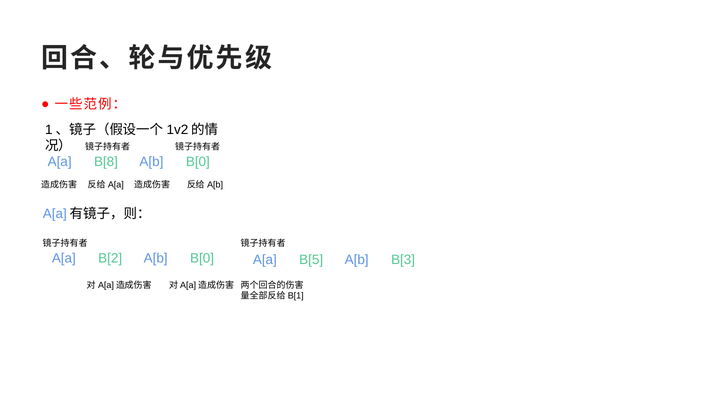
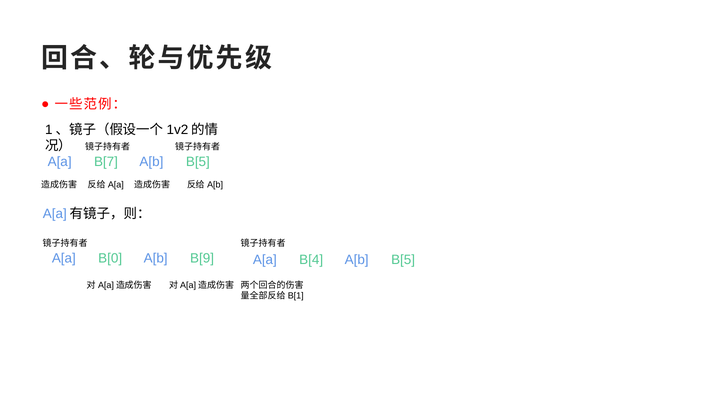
B[8: B[8 -> B[7 (106, 162)
B[0: B[0 -> B[5 (198, 162)
B[2: B[2 -> B[0 (110, 258)
B[0: B[0 -> B[9 (202, 258)
B[5: B[5 -> B[4 (311, 260)
B[3: B[3 -> B[5 (403, 260)
